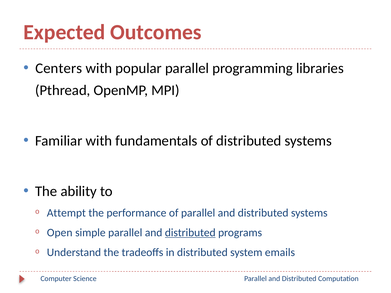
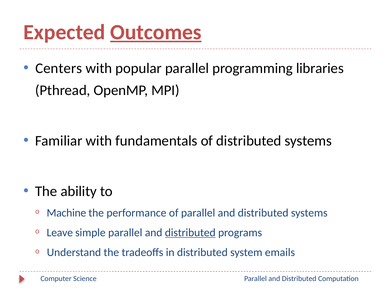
Outcomes underline: none -> present (156, 32)
Attempt: Attempt -> Machine (66, 213)
Open: Open -> Leave (60, 233)
